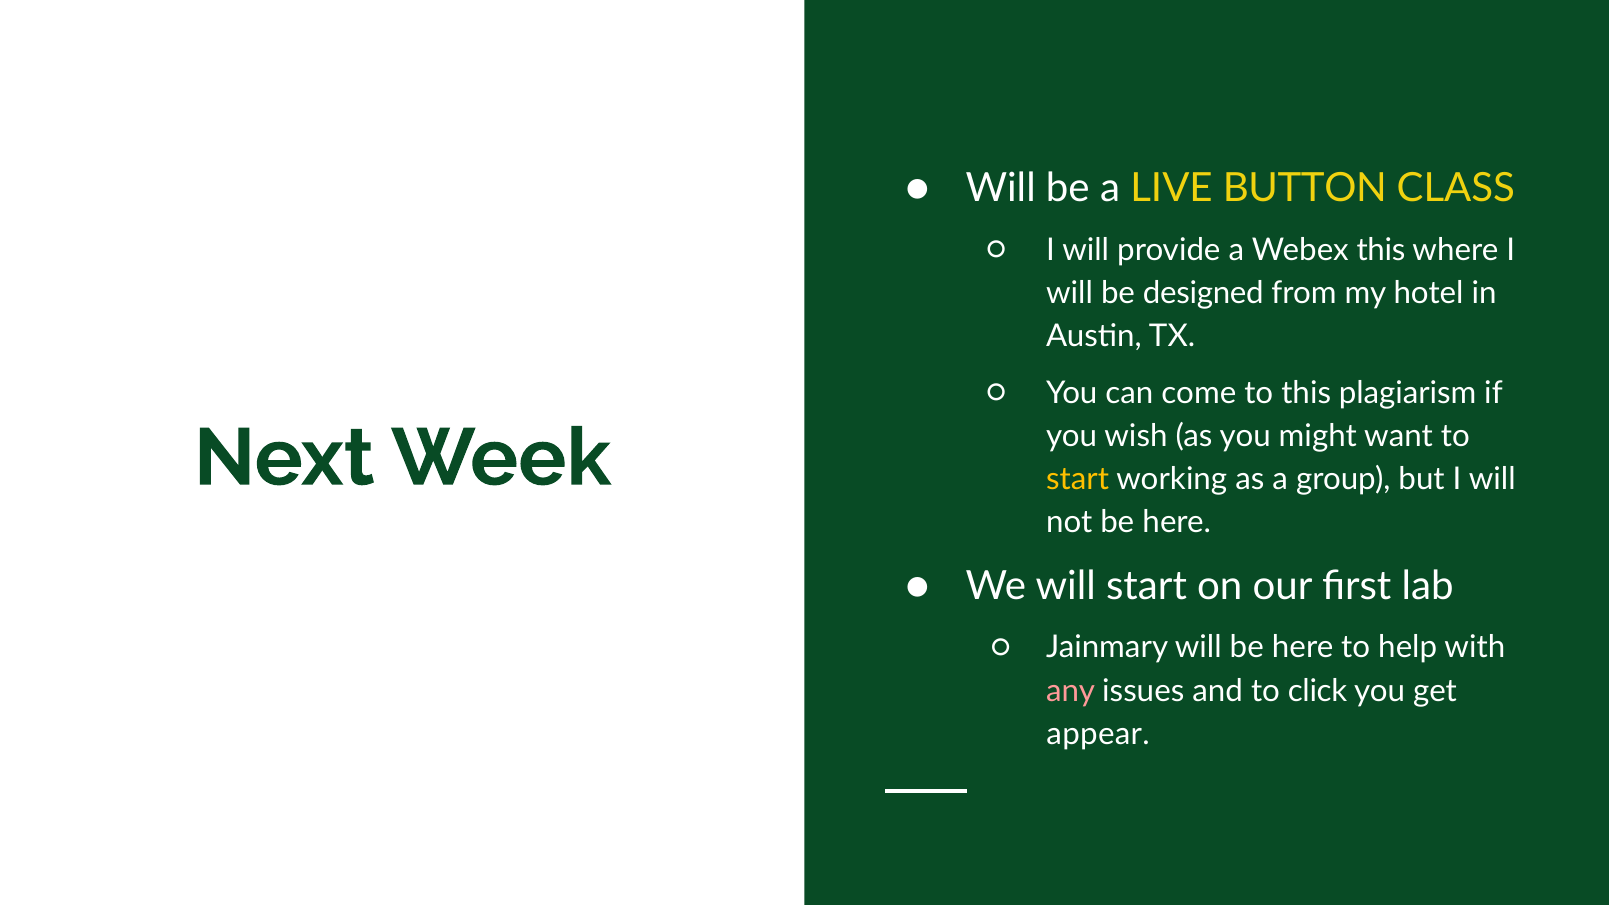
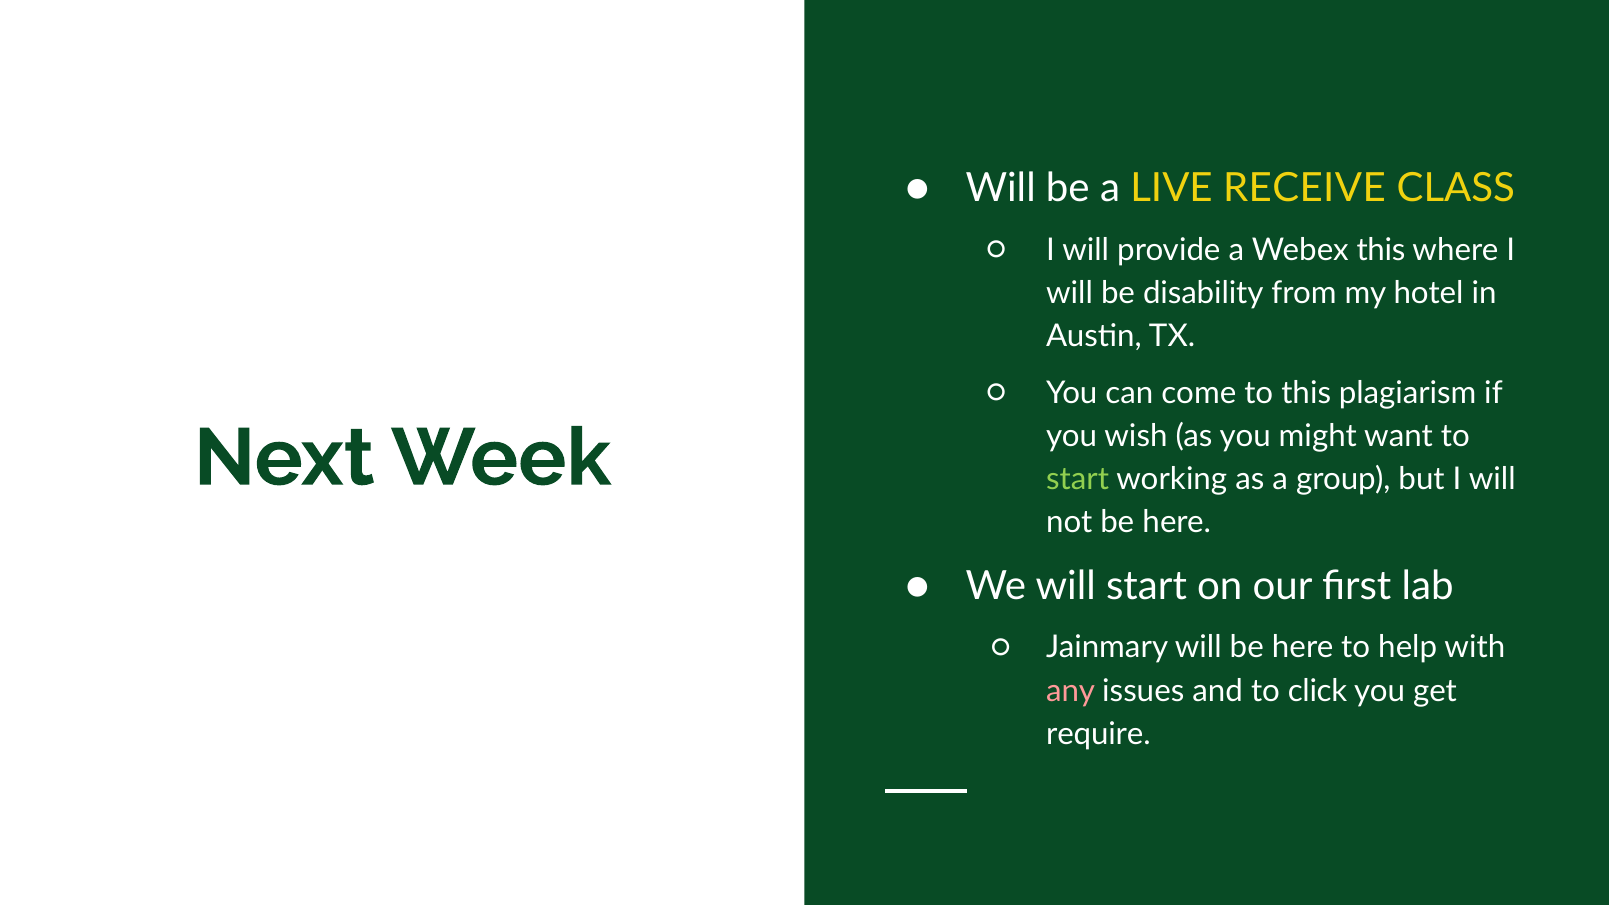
BUTTON: BUTTON -> RECEIVE (1304, 189)
designed: designed -> disability (1203, 293)
start colour: yellow -> light green (1078, 479)
appear: appear -> require (1098, 734)
